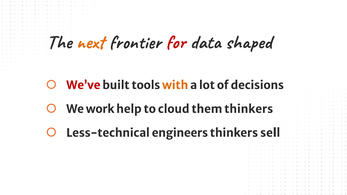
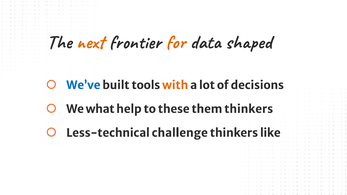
for colour: red -> orange (176, 42)
We’ve colour: red -> blue (83, 85)
work: work -> what (100, 109)
cloud: cloud -> these (174, 109)
engineers: engineers -> challenge (180, 133)
sell: sell -> like (270, 133)
